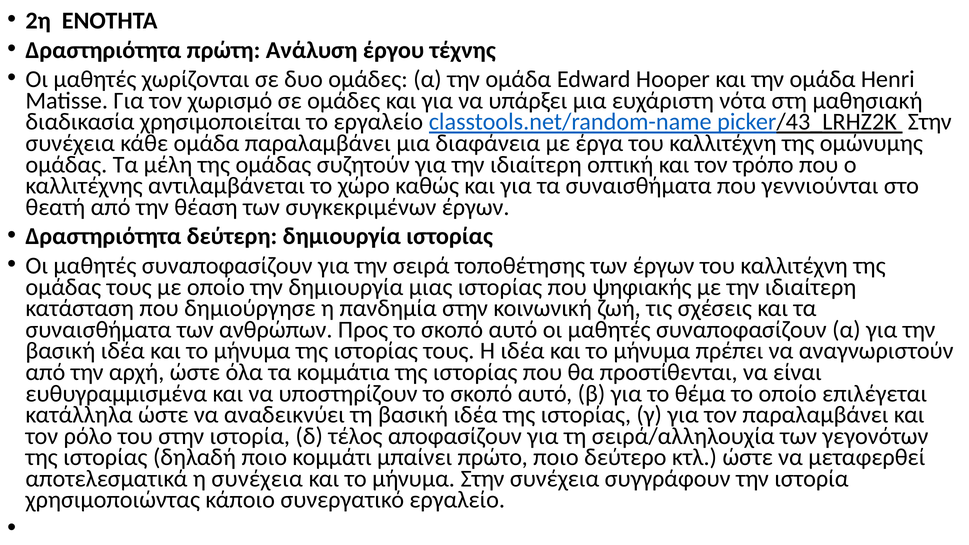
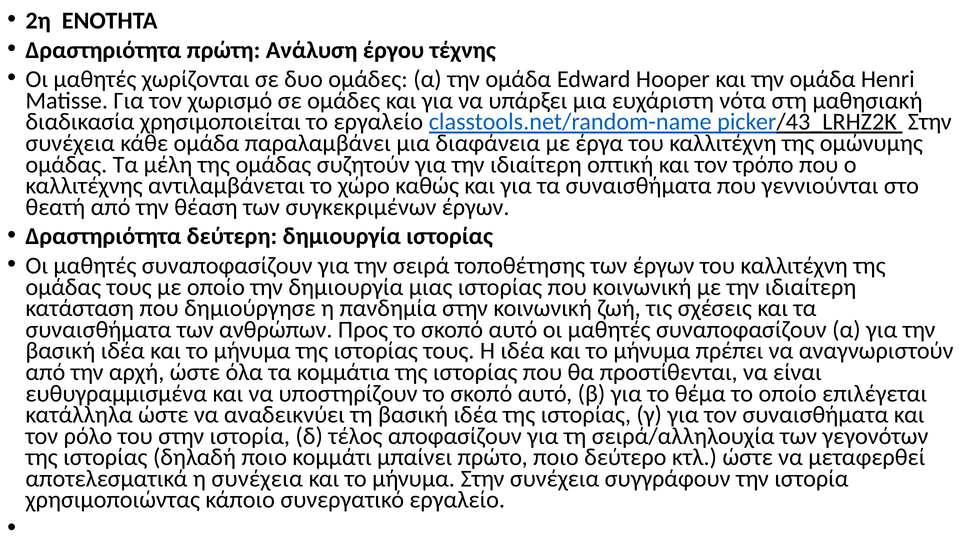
που ψηφιακής: ψηφιακής -> κοινωνική (642, 287)
τον παραλαμβάνει: παραλαμβάνει -> συναισθήματα (815, 415)
